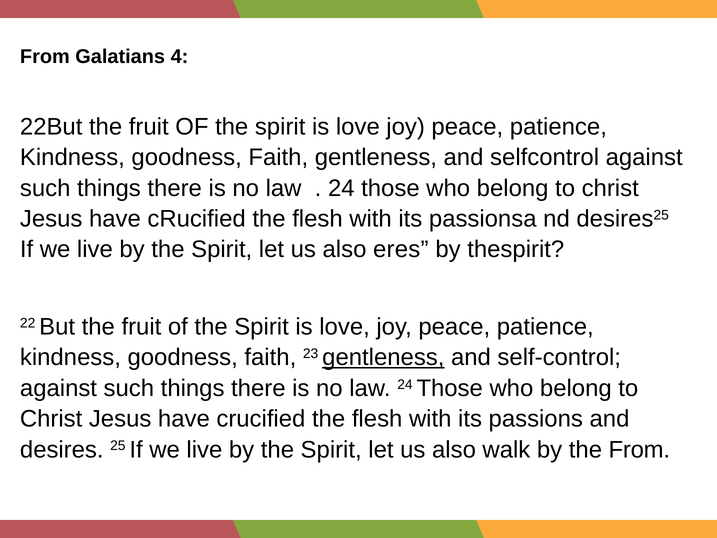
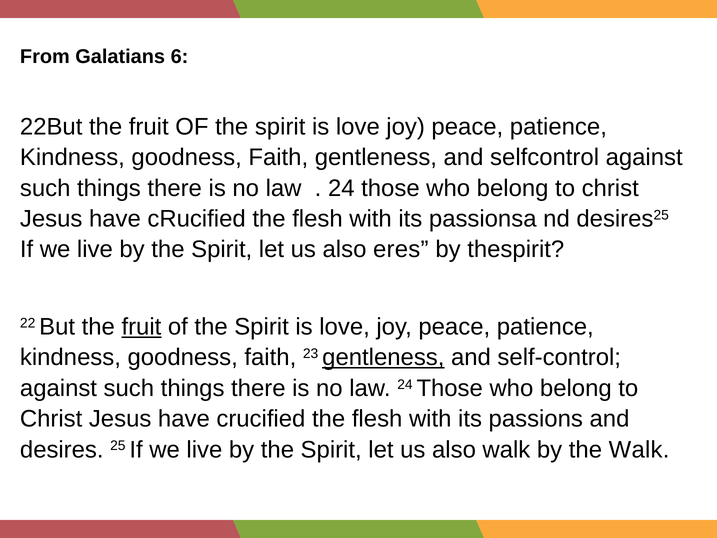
4: 4 -> 6 (179, 57)
fruit underline: none -> present (141, 327)
the From: From -> Walk (639, 449)
